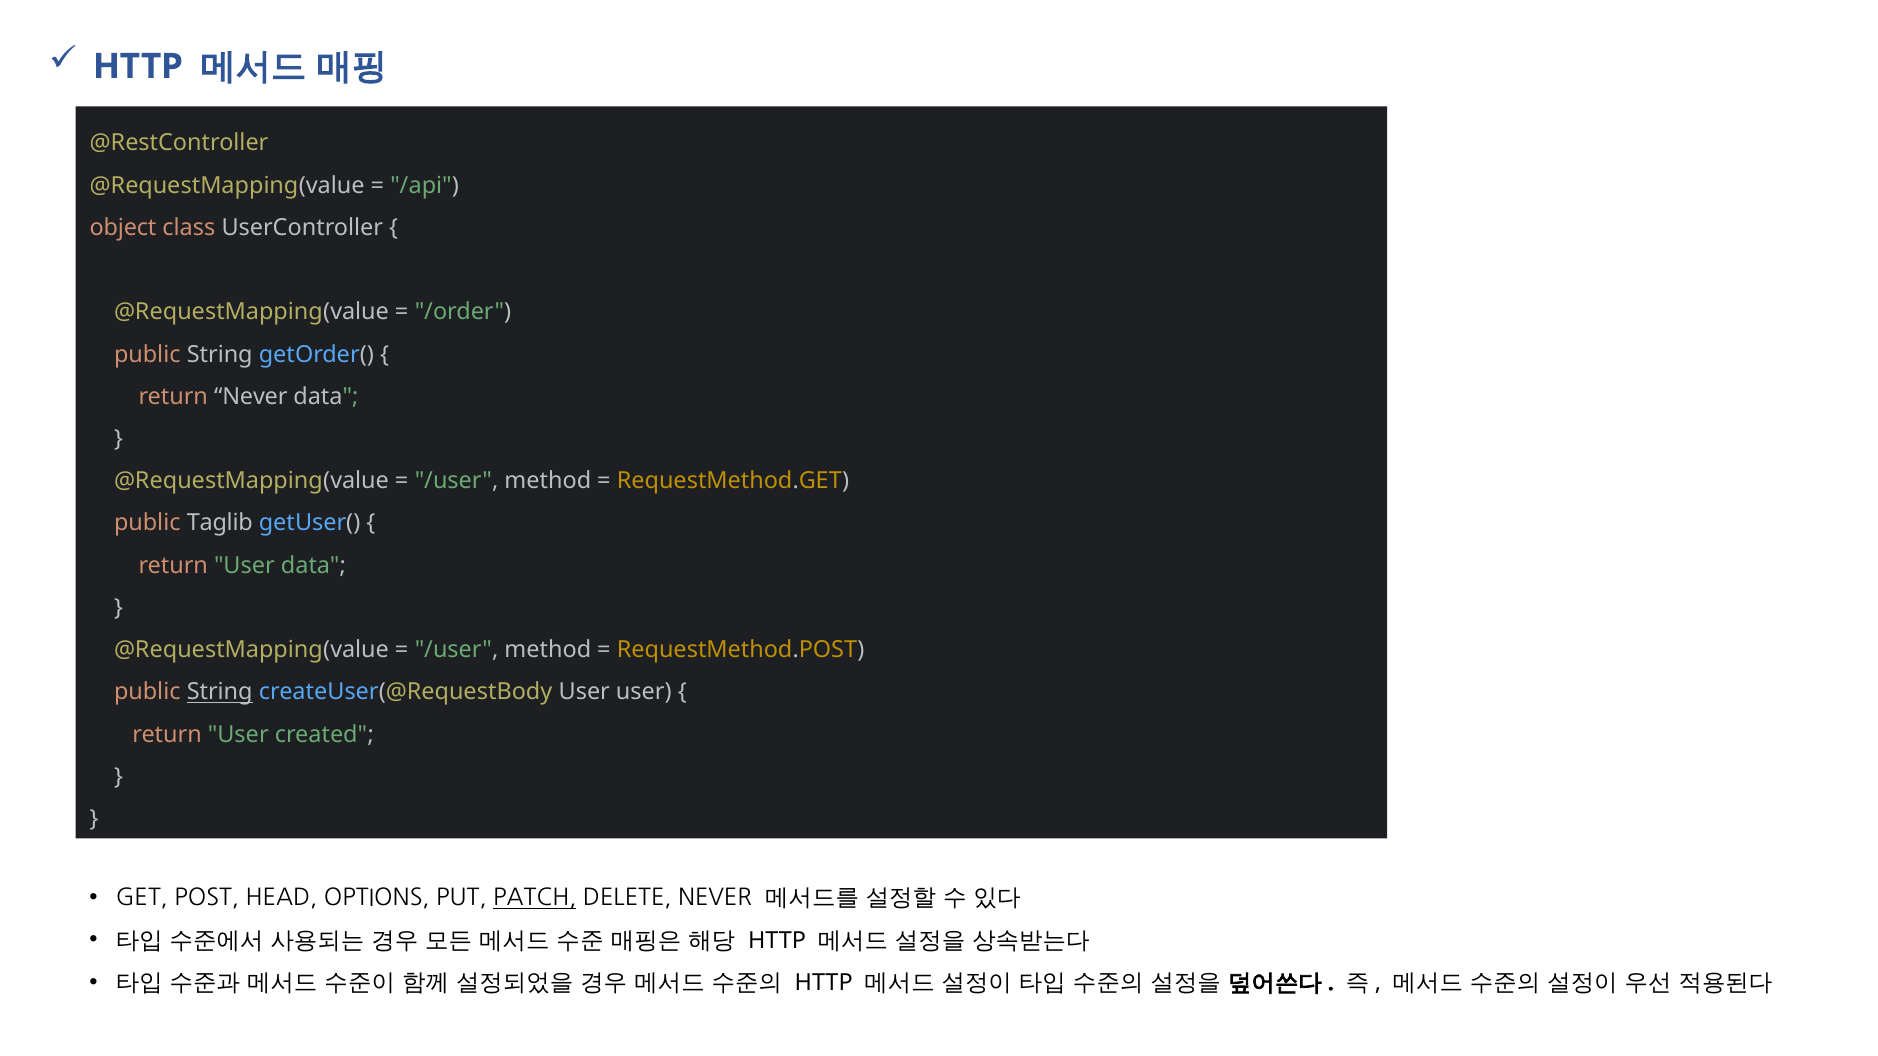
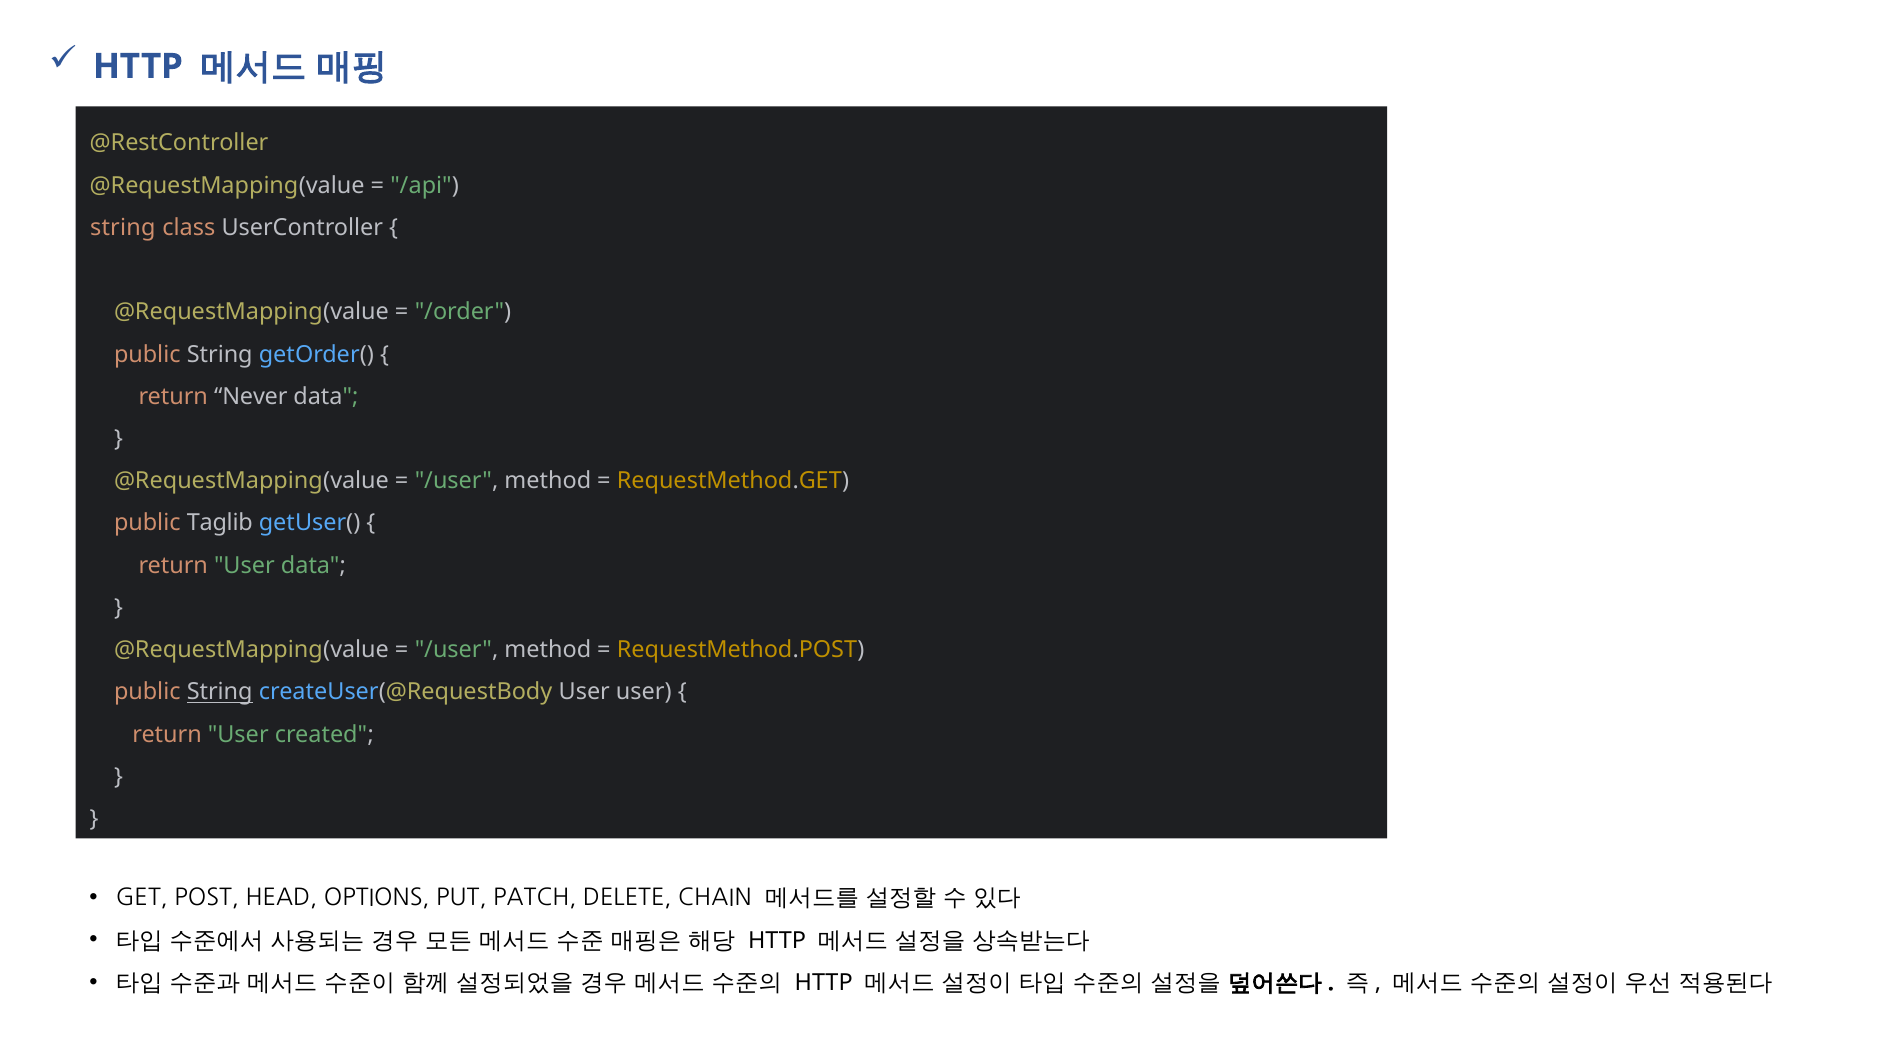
object: object -> string (123, 228)
PATCH underline: present -> none (535, 898)
DELETE NEVER: NEVER -> CHAIN (715, 898)
